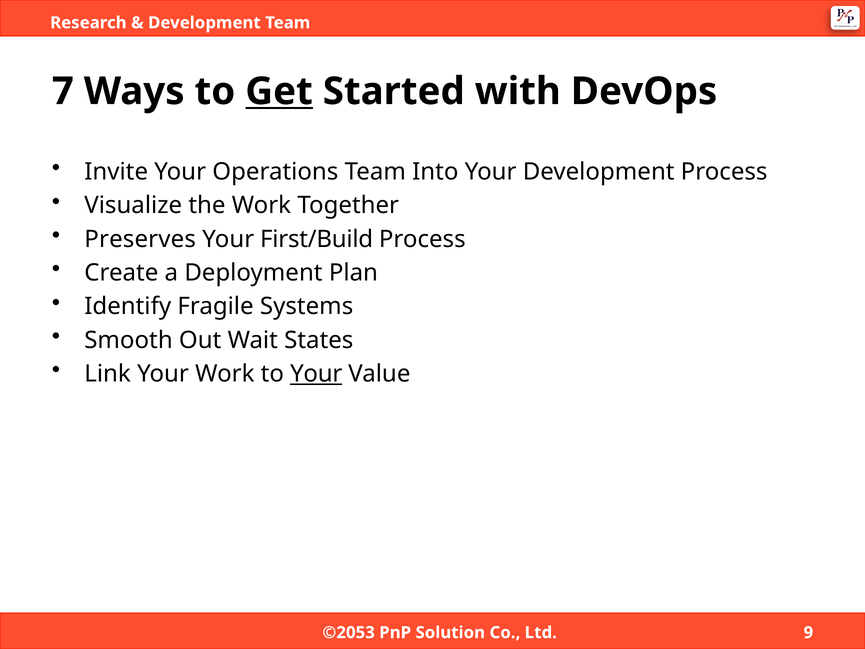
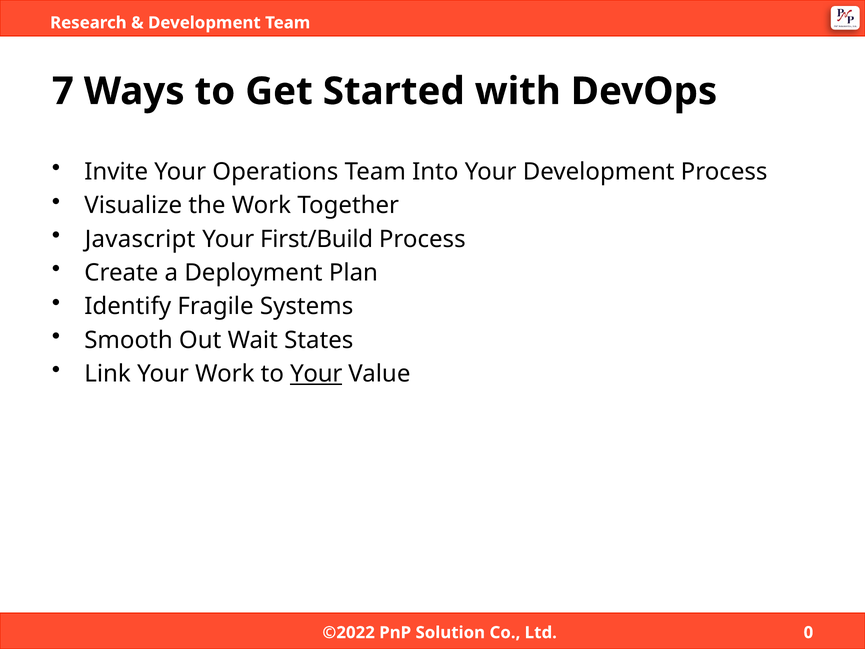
Get underline: present -> none (279, 91)
Preserves: Preserves -> Javascript (140, 239)
©2053: ©2053 -> ©2022 (349, 632)
9: 9 -> 0 (808, 632)
